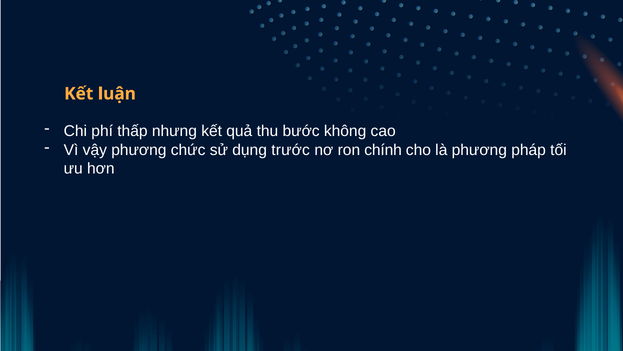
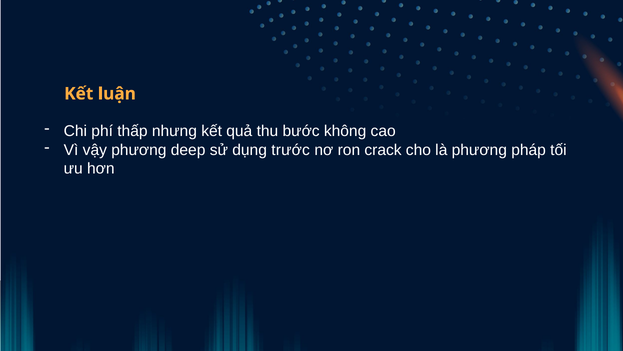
chức: chức -> deep (188, 150)
chính: chính -> crack (383, 150)
